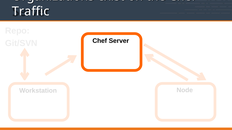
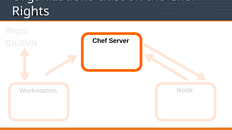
Traffic: Traffic -> Rights (31, 11)
